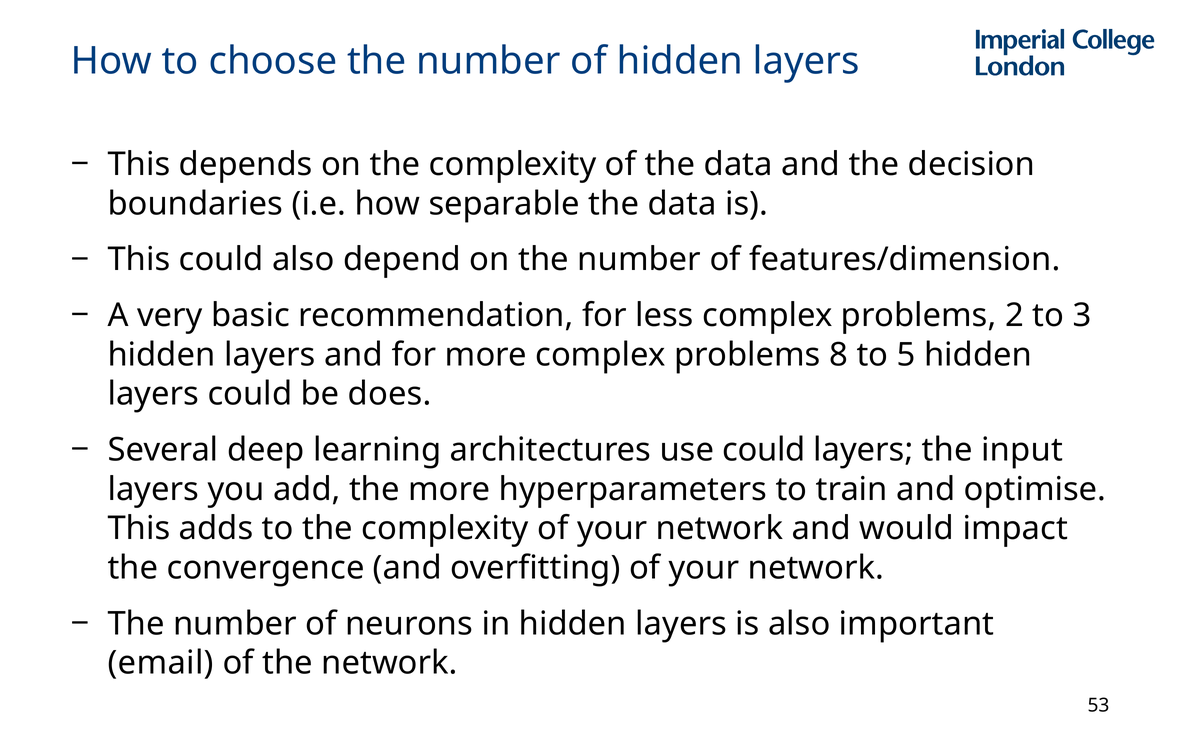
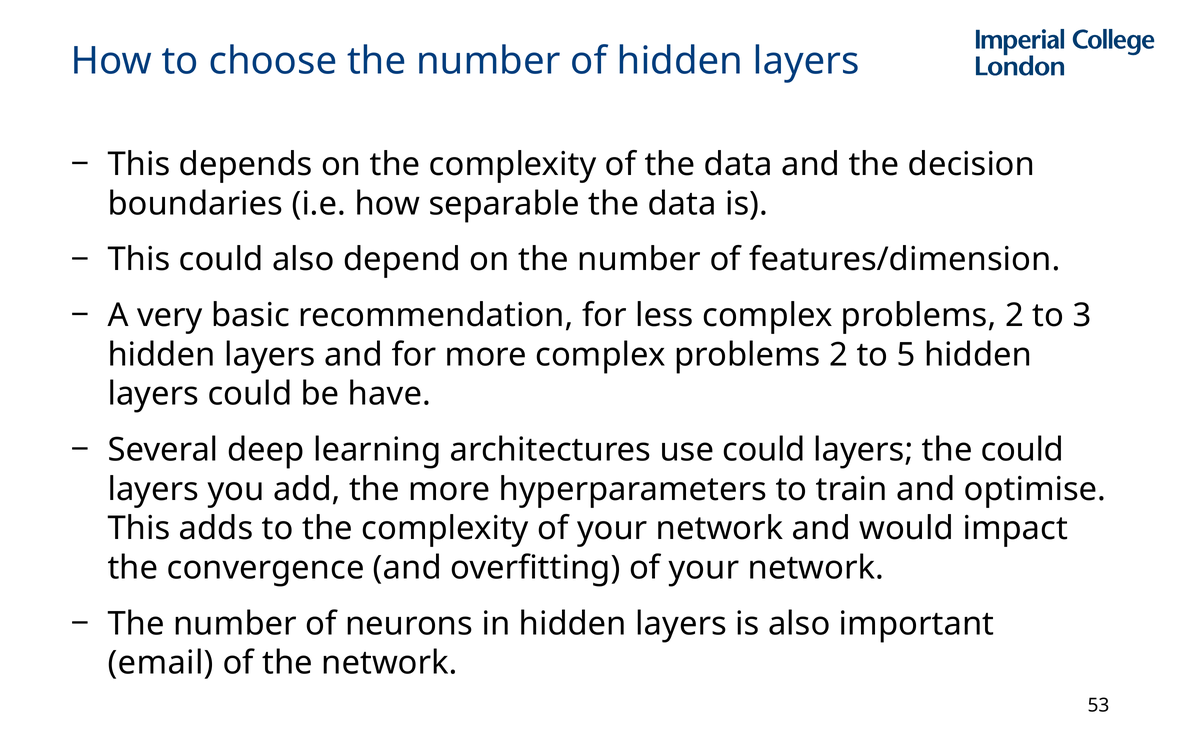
more complex problems 8: 8 -> 2 (839, 354)
does: does -> have (390, 394)
the input: input -> could (1022, 450)
